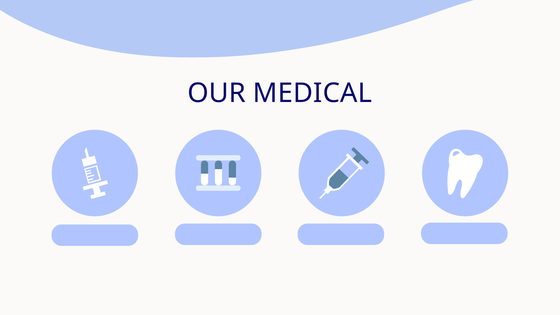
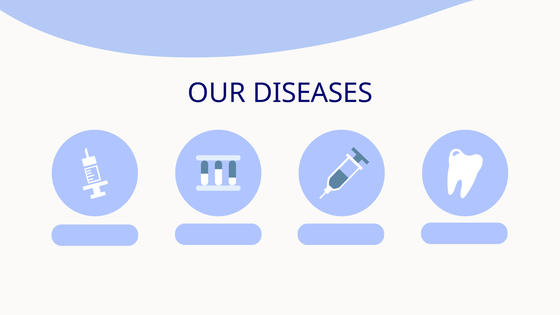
MEDICAL: MEDICAL -> DISEASES (313, 93)
